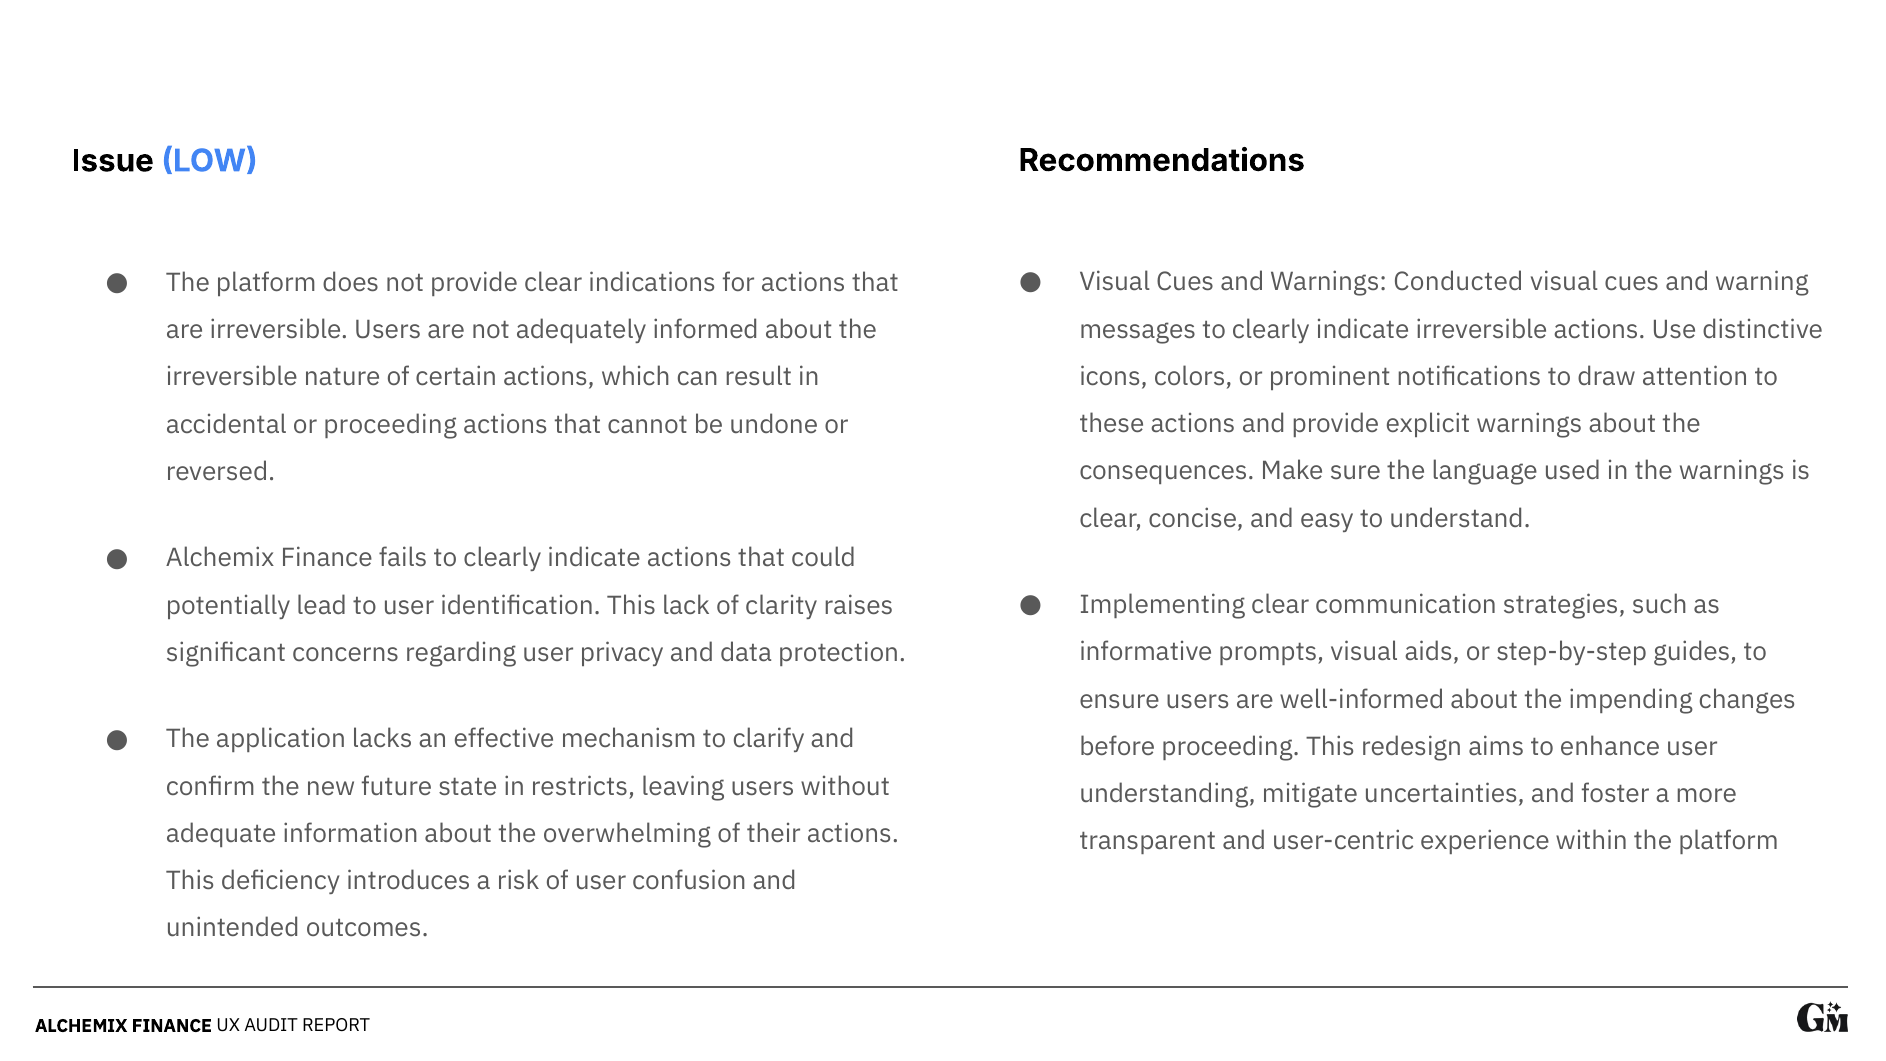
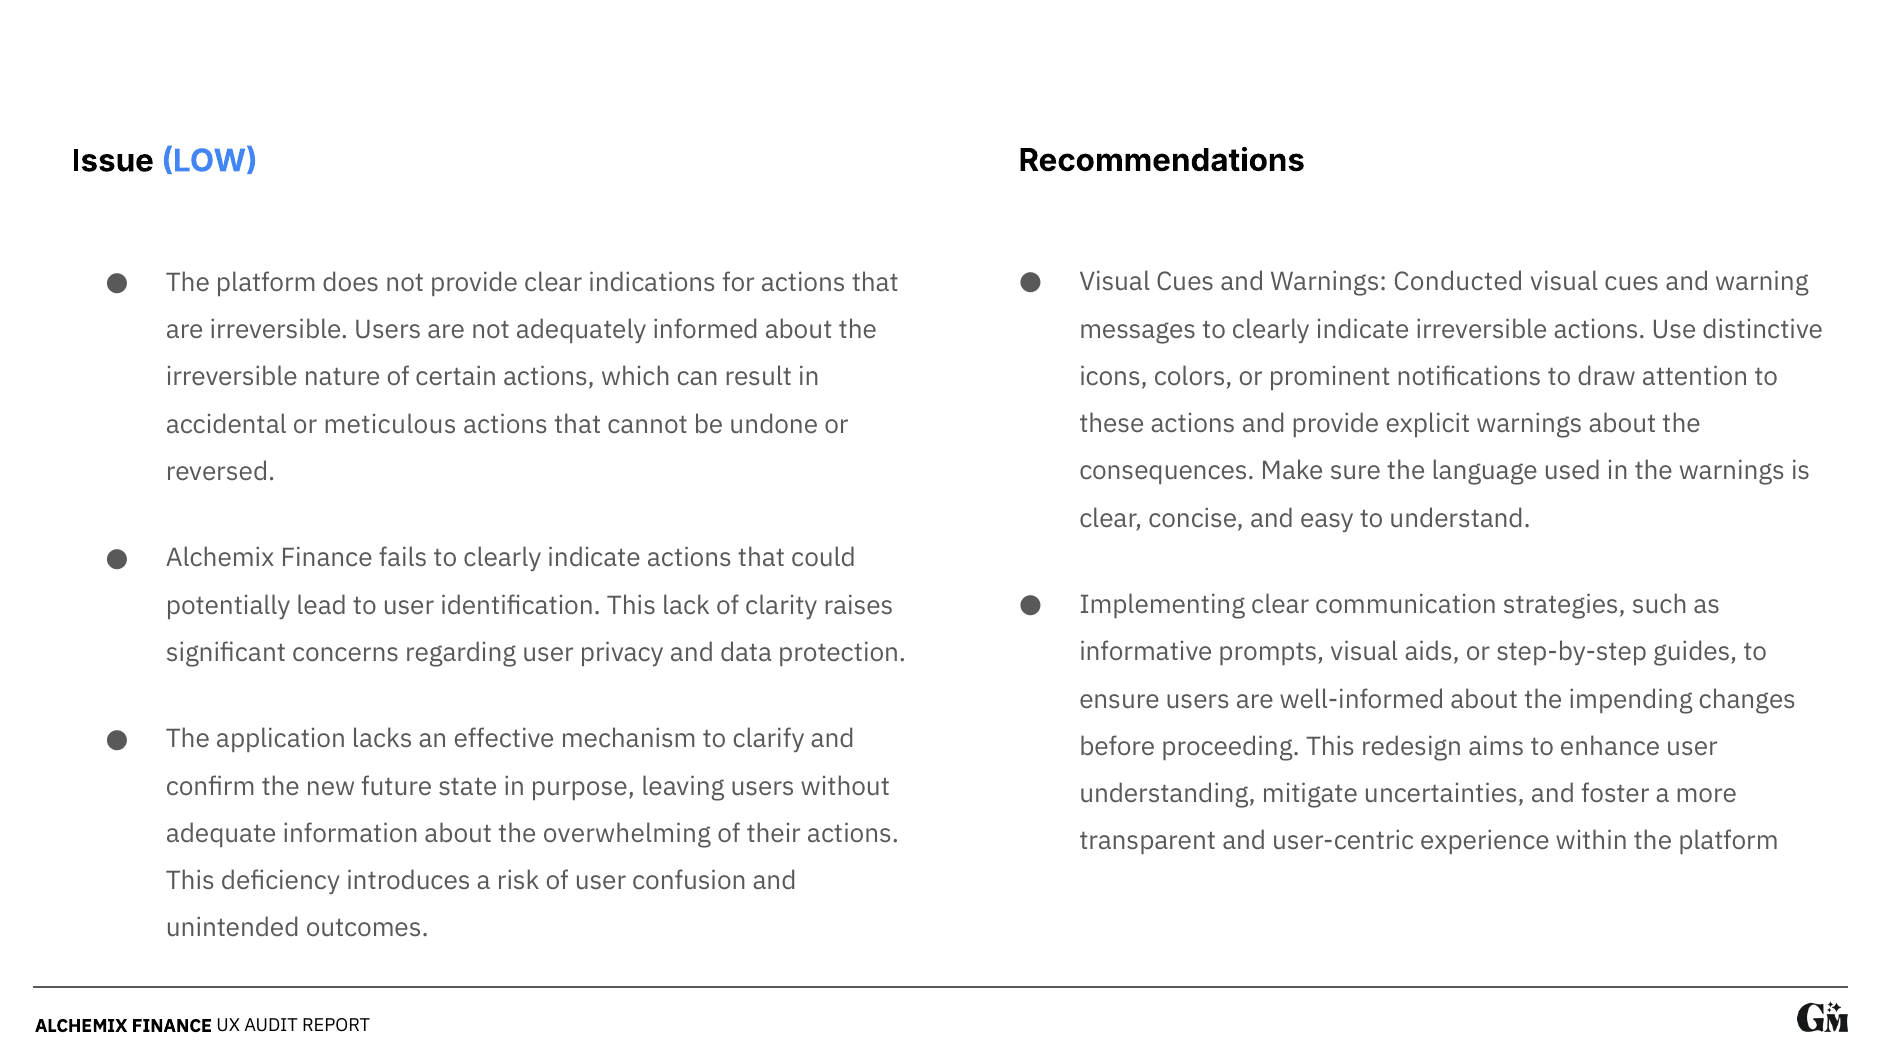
or proceeding: proceeding -> meticulous (390, 425)
restricts: restricts -> purpose (583, 786)
